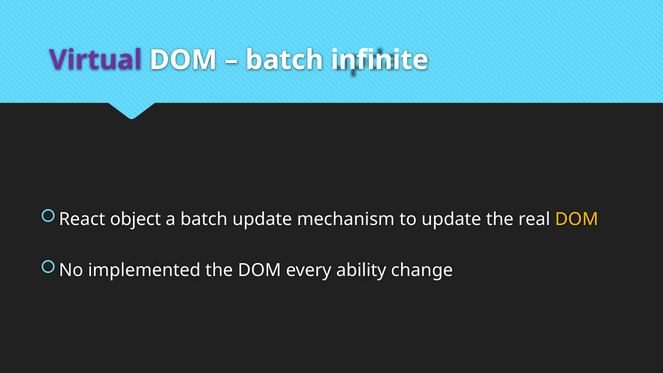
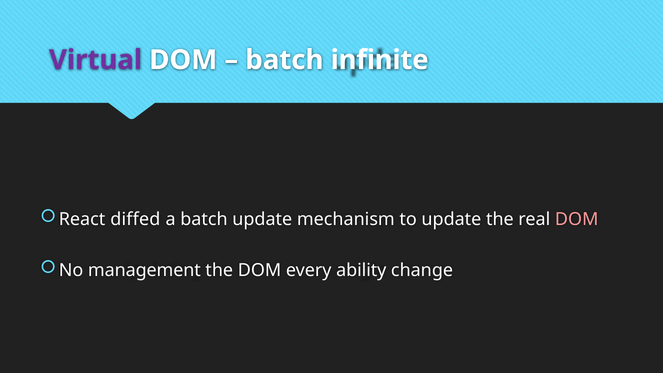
object: object -> diffed (135, 219)
DOM colour: yellow -> pink (577, 219)
implemented: implemented -> management (144, 270)
